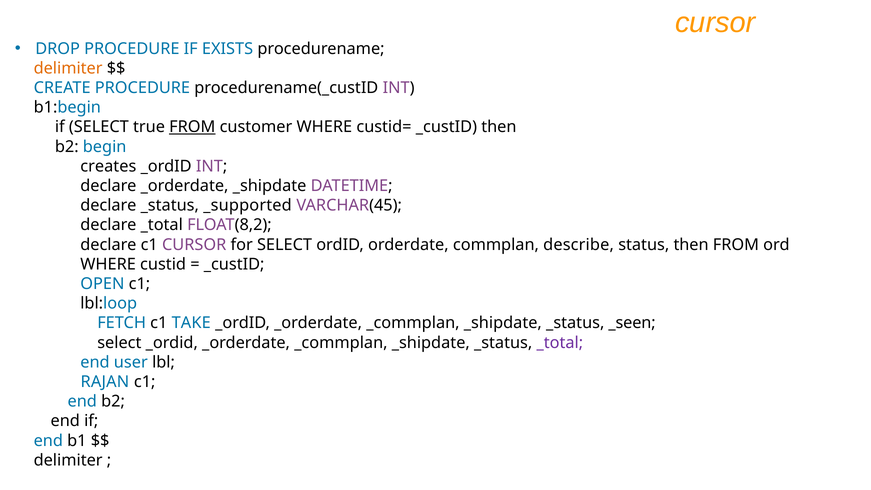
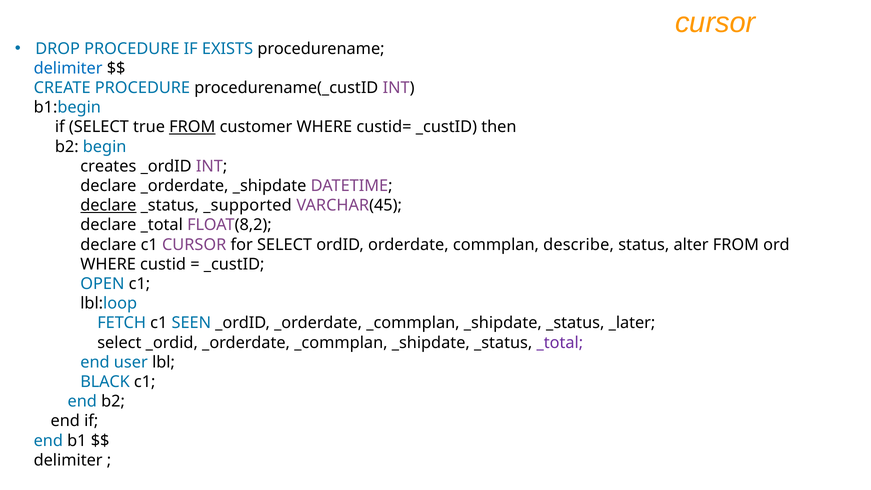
delimiter colour: orange -> blue (68, 68)
declare underline: none -> present (108, 205)
status then: then -> alter (691, 245)
TAKE: TAKE -> SEEN (191, 323)
_seen: _seen -> _later (632, 323)
RAJAN: RAJAN -> BLACK (105, 382)
